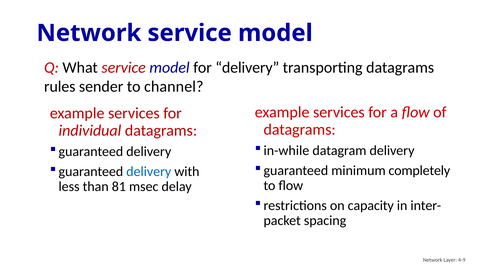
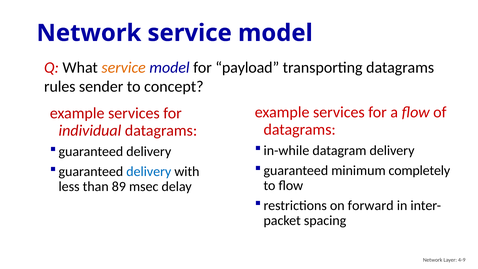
service colour: red -> orange (124, 67)
for delivery: delivery -> payload (247, 67)
channel: channel -> concept (174, 87)
81: 81 -> 89 (119, 187)
capacity: capacity -> forward (371, 206)
